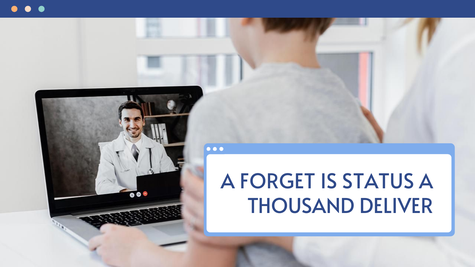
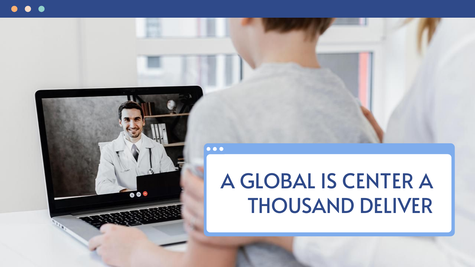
FORGET: FORGET -> GLOBAL (278, 182)
STATUS: STATUS -> CENTER (378, 182)
